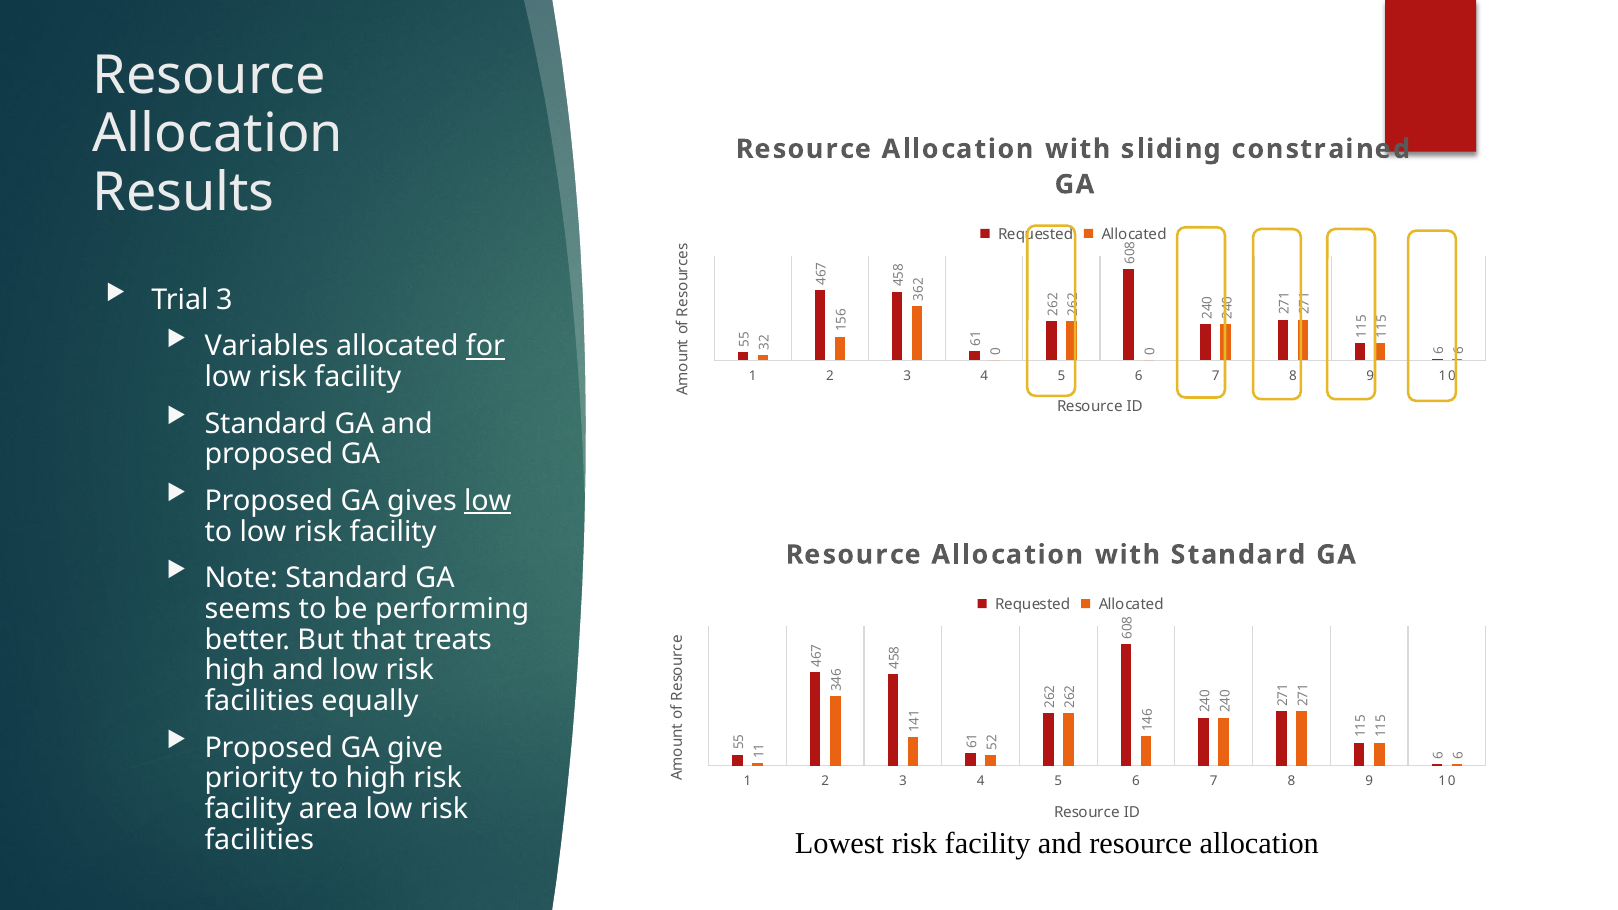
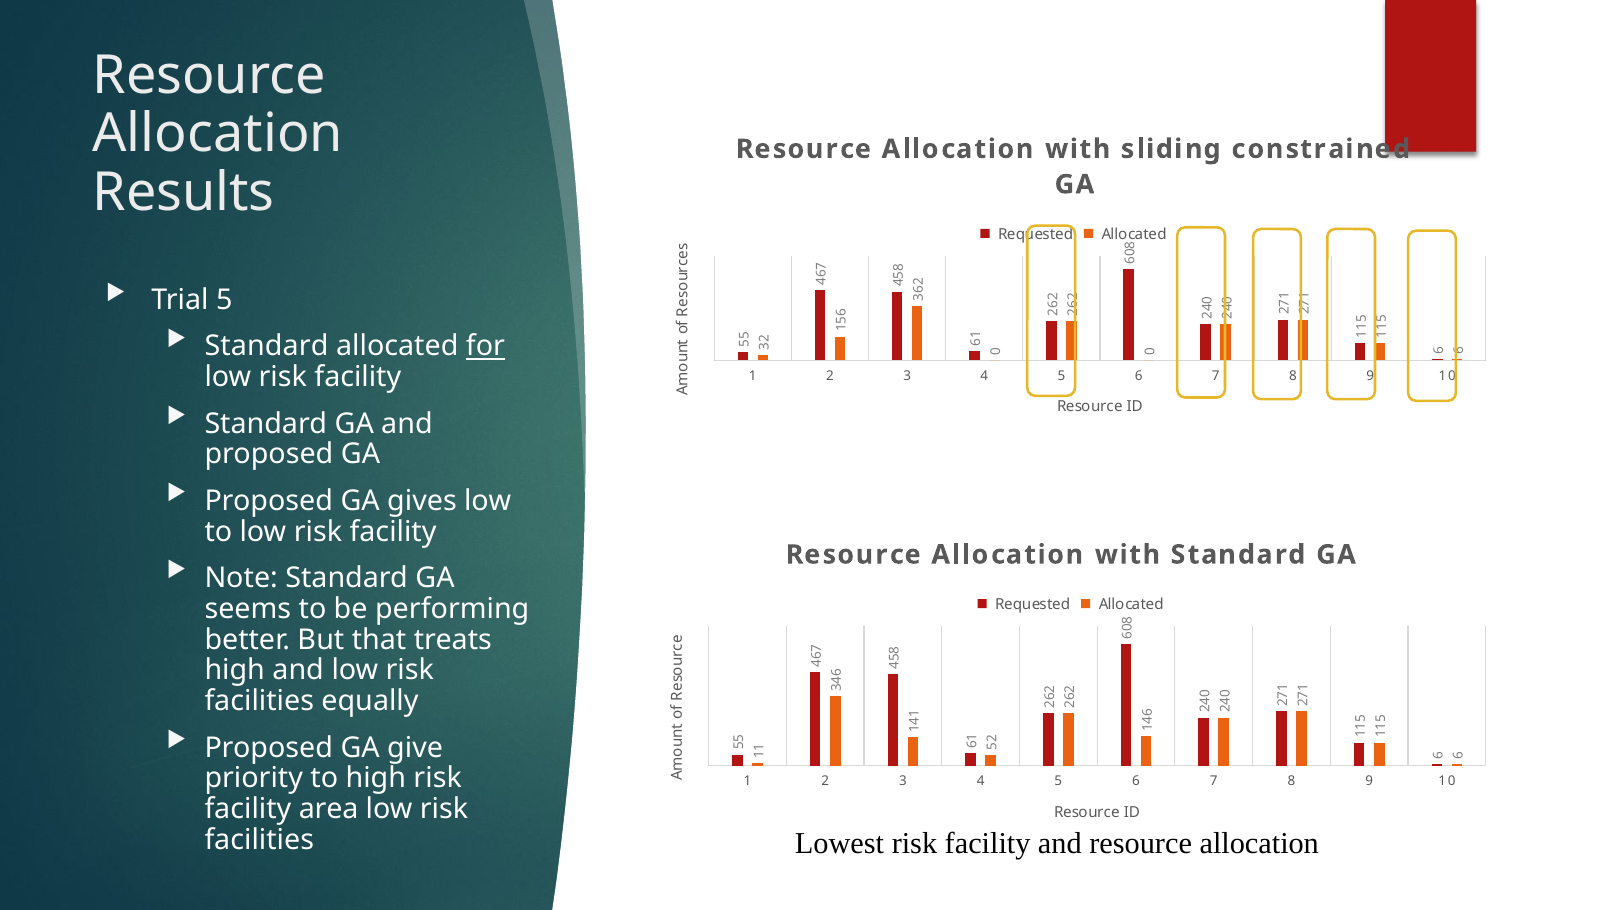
Trial 3: 3 -> 5 (224, 300)
Variables: Variables -> Standard (267, 347)
low underline: present -> none (488, 501)
